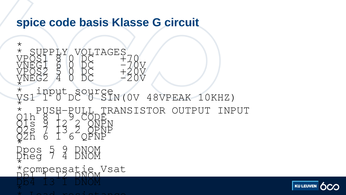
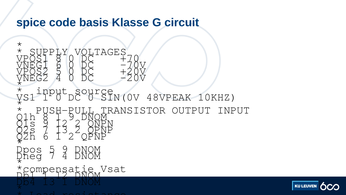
CODE: CODE -> DNOM (94, 116)
6: 6 -> 2 (71, 136)
